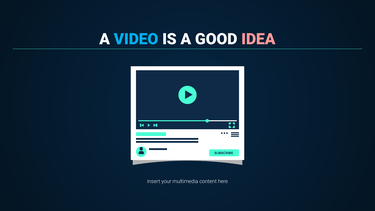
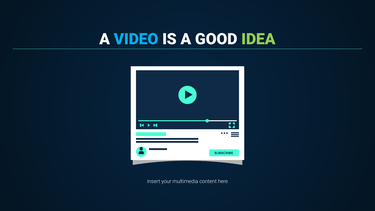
IDEA colour: pink -> light green (258, 39)
